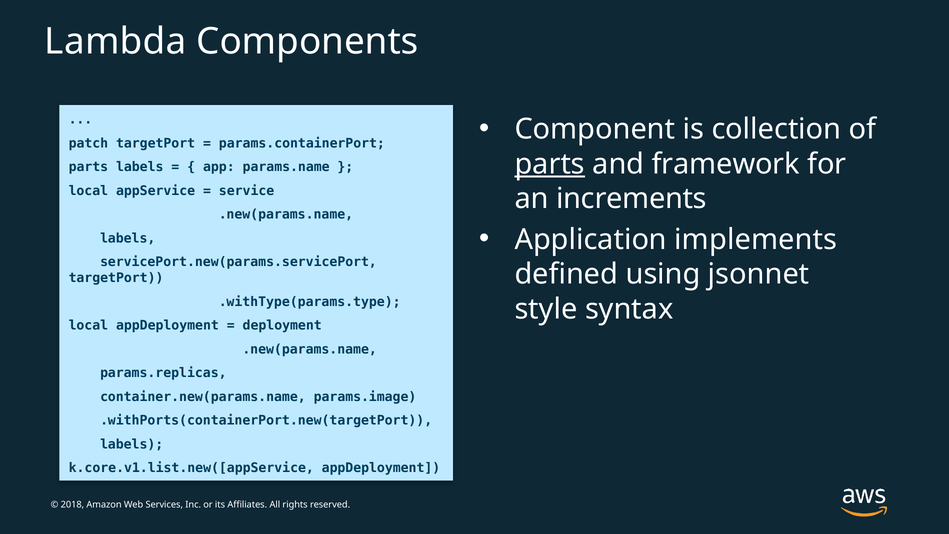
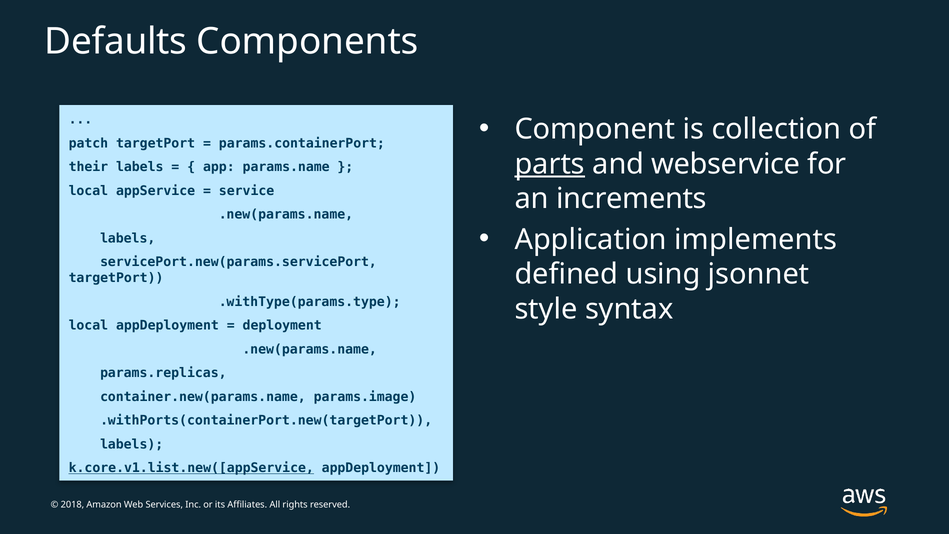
Lambda: Lambda -> Defaults (116, 41)
framework: framework -> webservice (726, 164)
parts: parts -> their (88, 167)
k.core.v1.list.new([appService underline: none -> present (191, 468)
